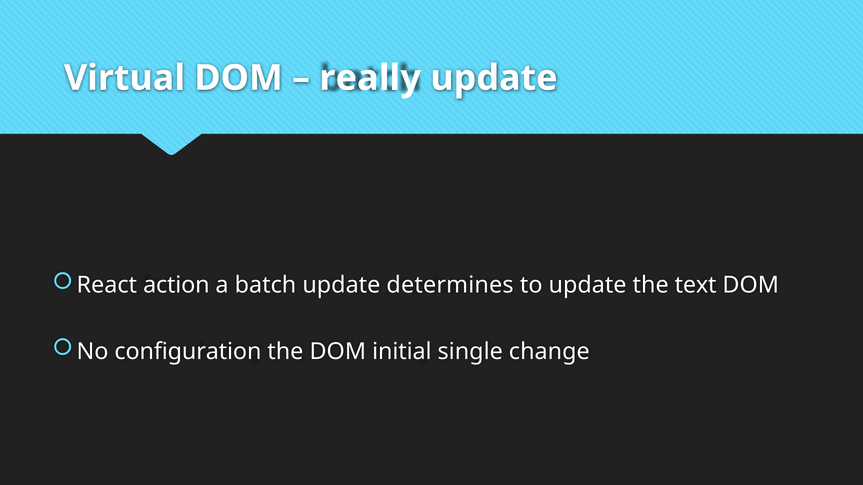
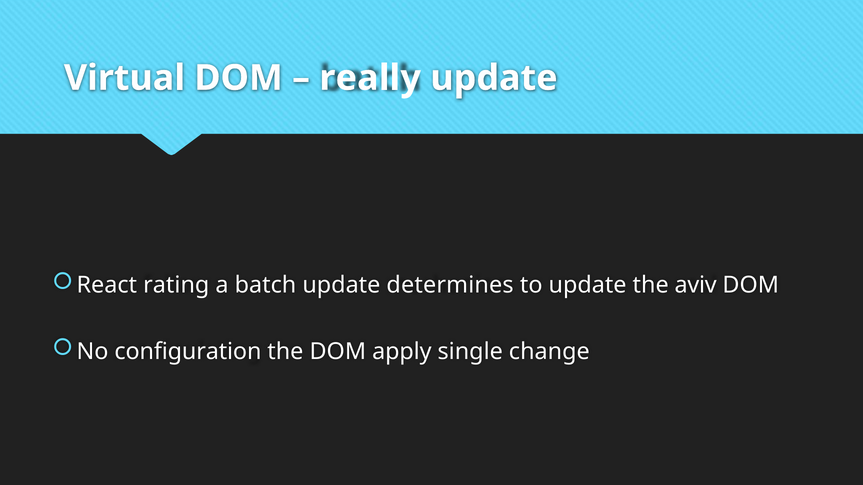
action: action -> rating (176, 285)
text: text -> aviv (696, 285)
initial: initial -> apply (402, 352)
